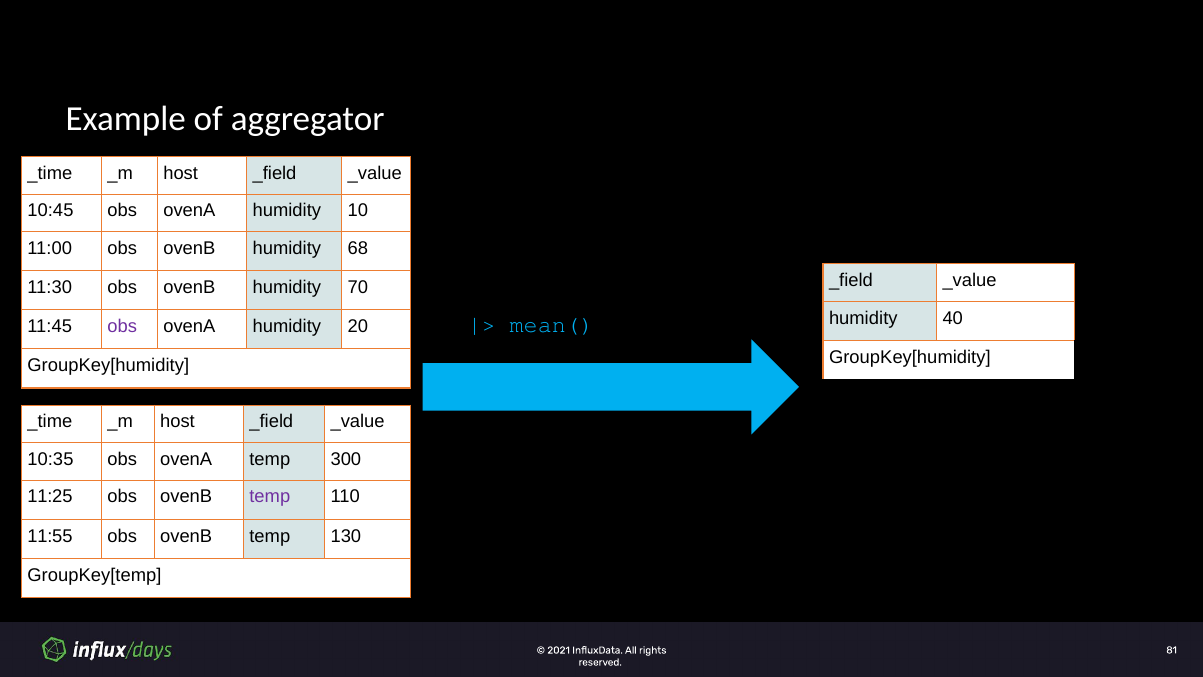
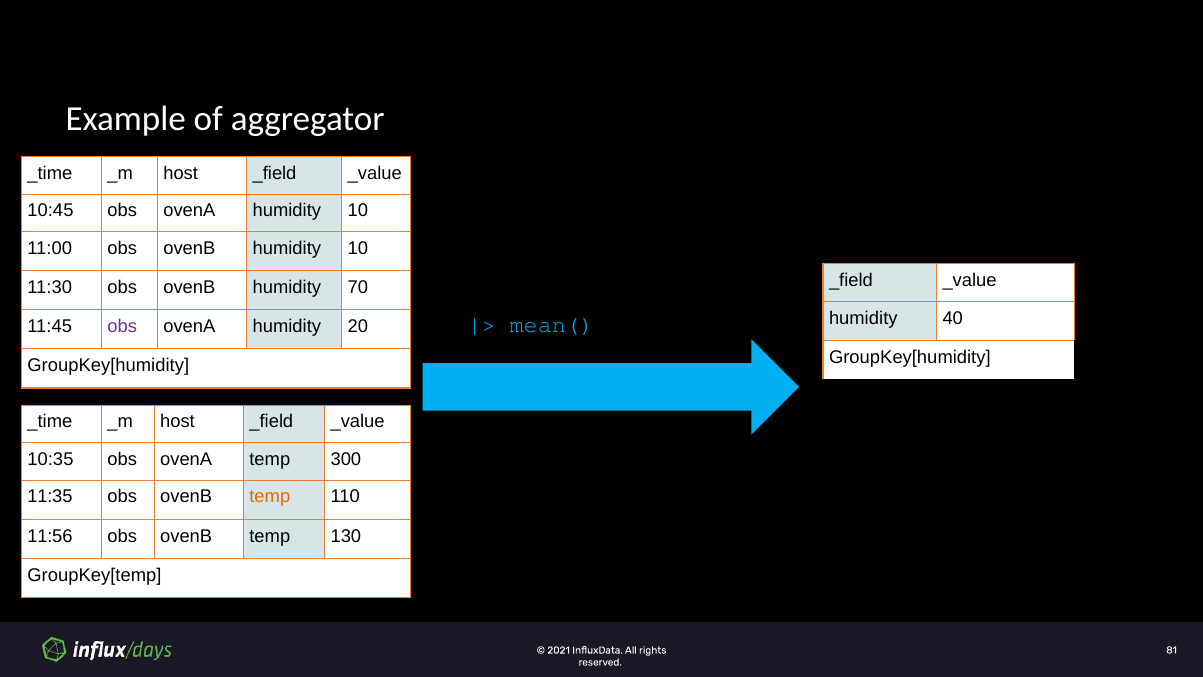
ovenB humidity 68: 68 -> 10 (358, 248)
11:25: 11:25 -> 11:35 (50, 497)
temp colour: purple -> orange (270, 497)
11:55: 11:55 -> 11:56 (50, 536)
